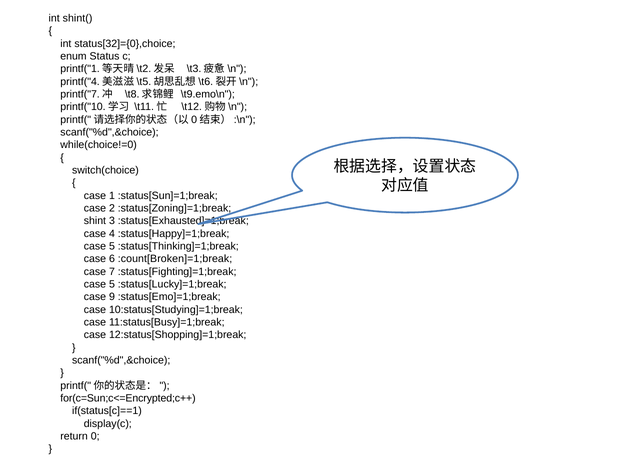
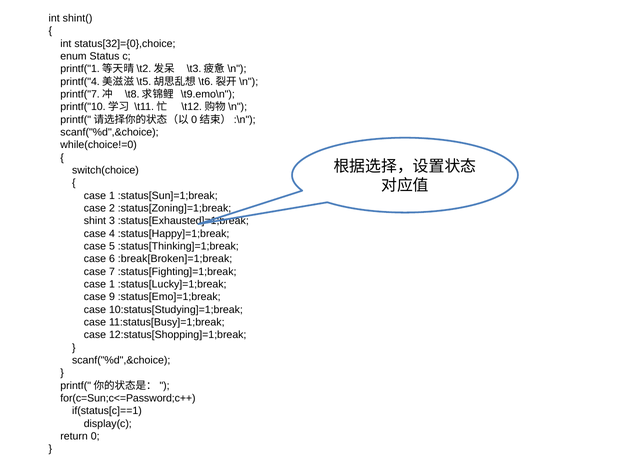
:count[Broken]=1;break: :count[Broken]=1;break -> :break[Broken]=1;break (175, 259)
5: 5 -> 1 (112, 285)
for(c=Sun;c<=Encrypted;c++: for(c=Sun;c<=Encrypted;c++ -> for(c=Sun;c<=Password;c++ (128, 399)
